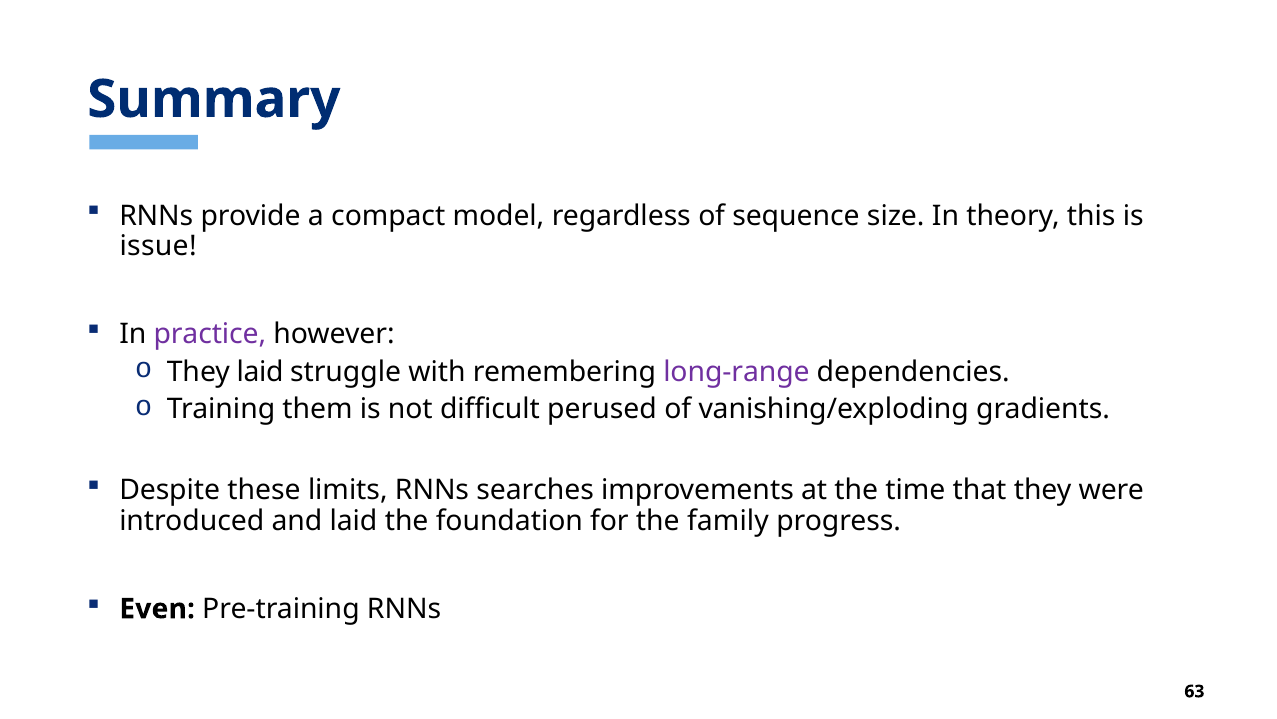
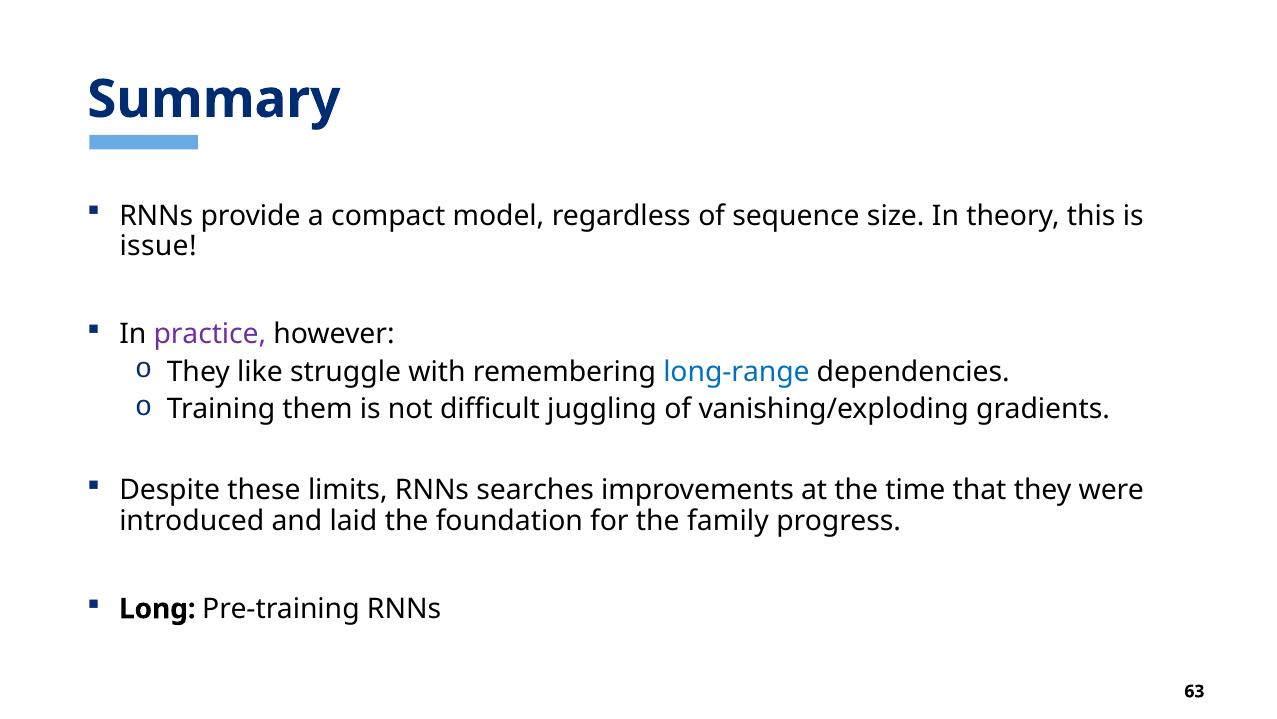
They laid: laid -> like (260, 371)
long-range colour: purple -> blue (736, 371)
perused: perused -> juggling (602, 409)
Even: Even -> Long (157, 608)
